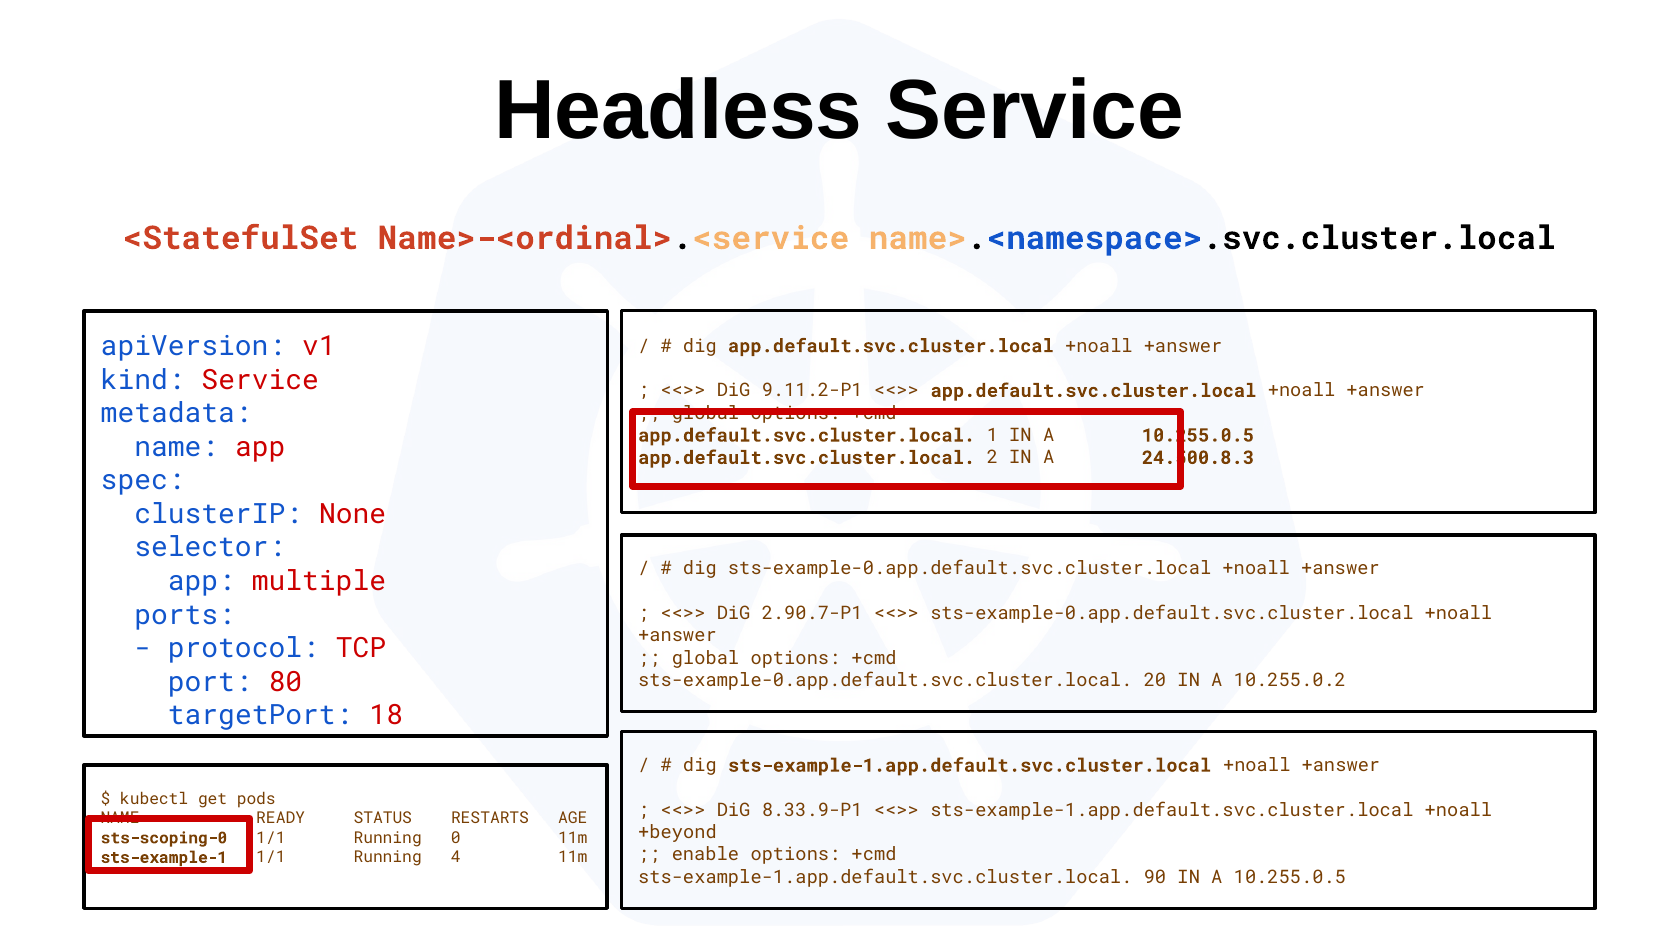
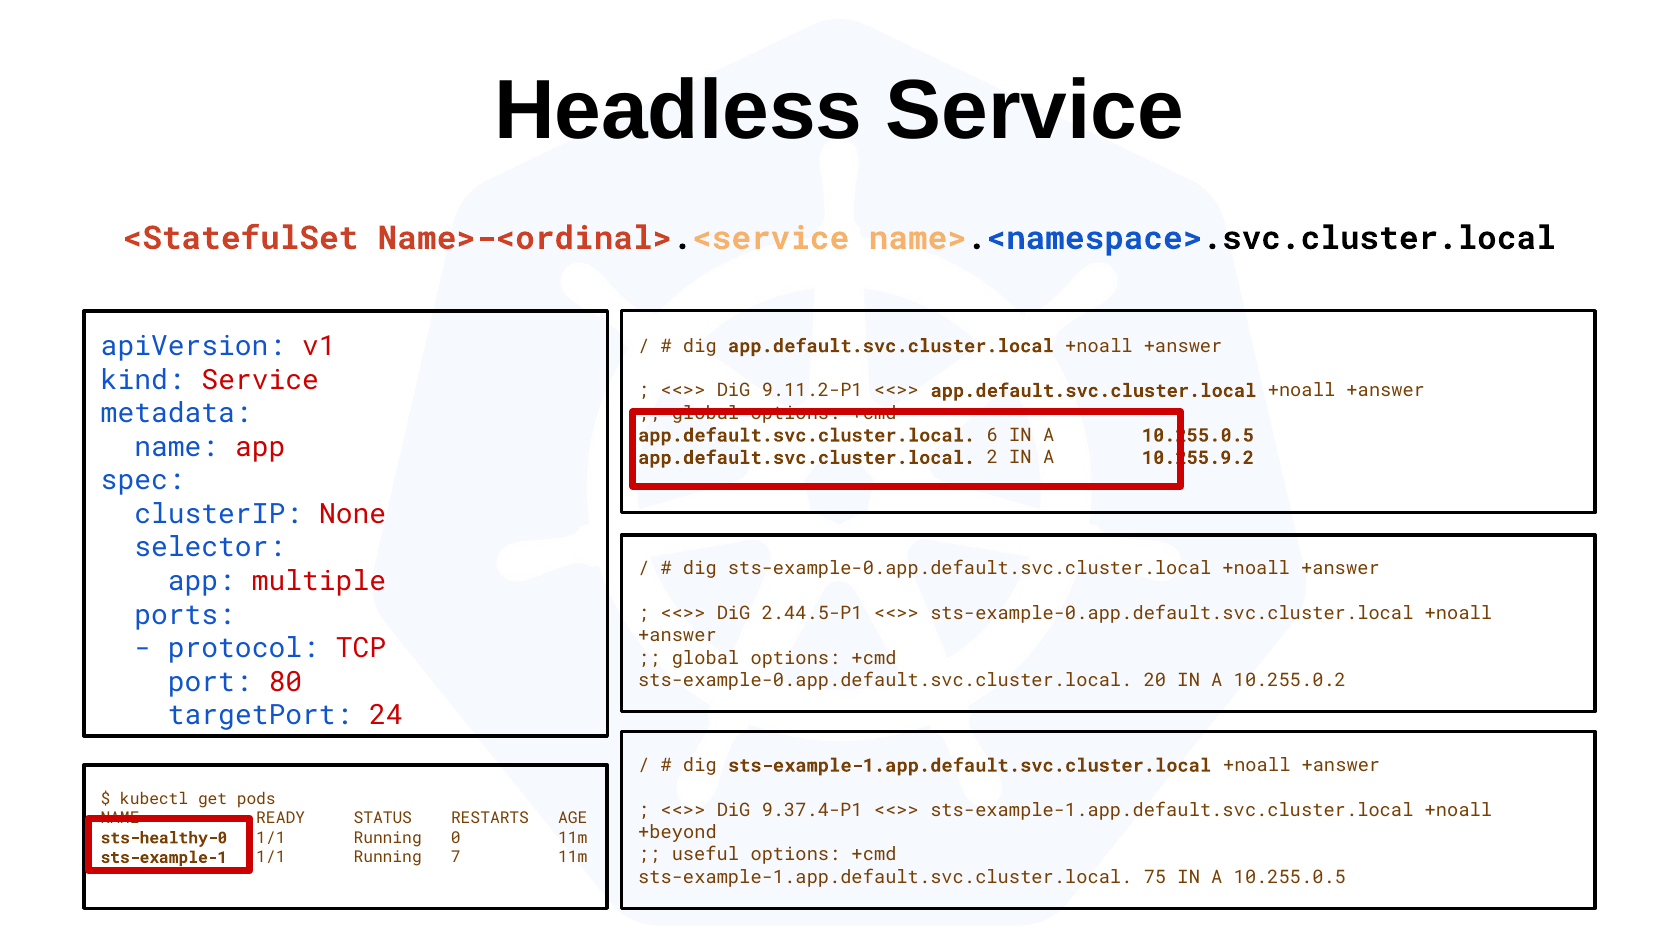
1: 1 -> 6 (992, 436)
24.500.8.3: 24.500.8.3 -> 10.255.9.2 (1198, 458)
2.90.7-P1: 2.90.7-P1 -> 2.44.5-P1 (812, 614)
18: 18 -> 24 (386, 716)
8.33.9-P1: 8.33.9-P1 -> 9.37.4-P1 (812, 811)
sts-scoping-0: sts-scoping-0 -> sts-healthy-0 (164, 838)
enable: enable -> useful (705, 855)
4: 4 -> 7 (456, 858)
90: 90 -> 75 (1155, 878)
